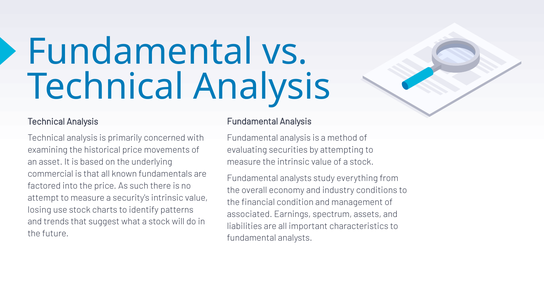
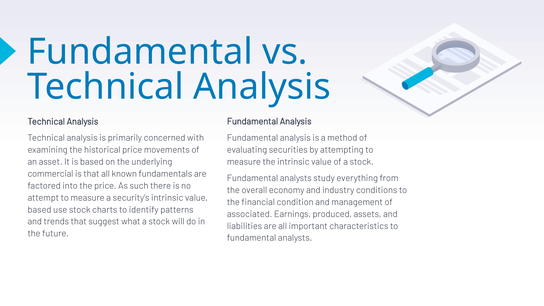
losing: losing -> based (39, 210)
spectrum: spectrum -> produced (332, 214)
